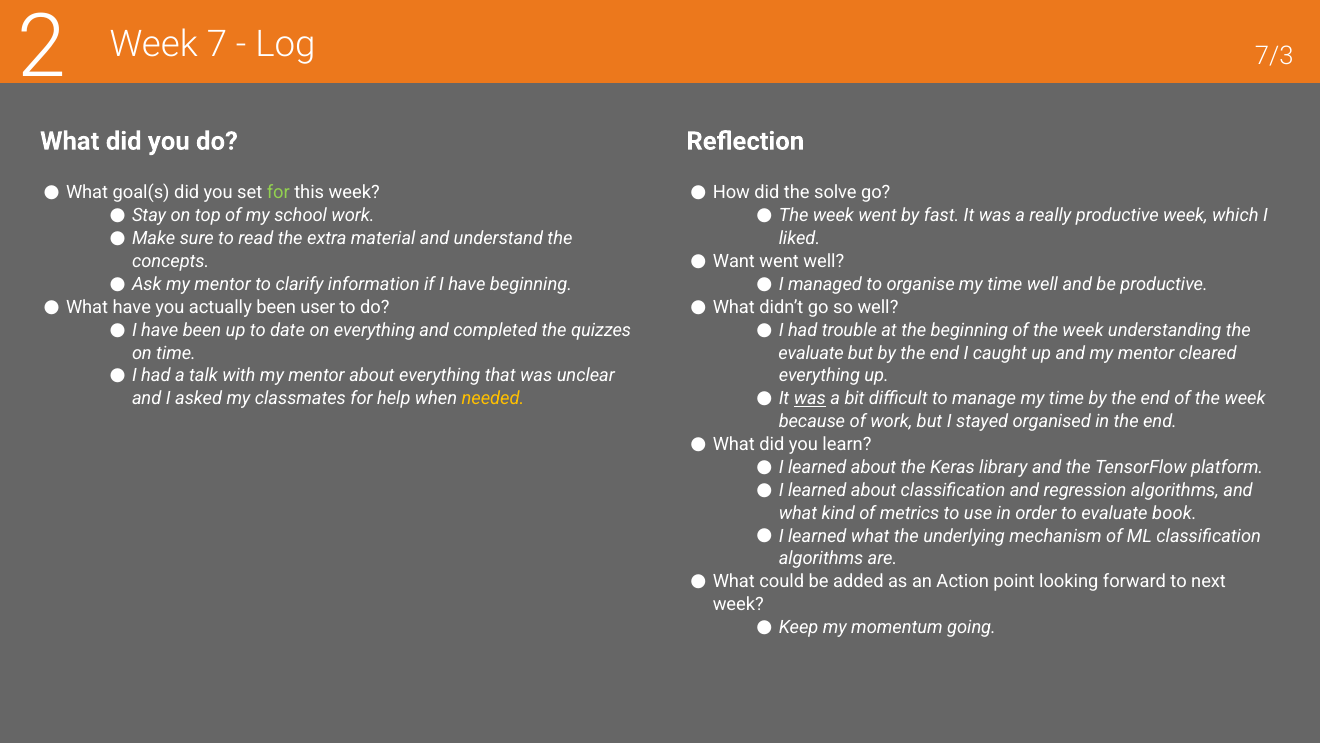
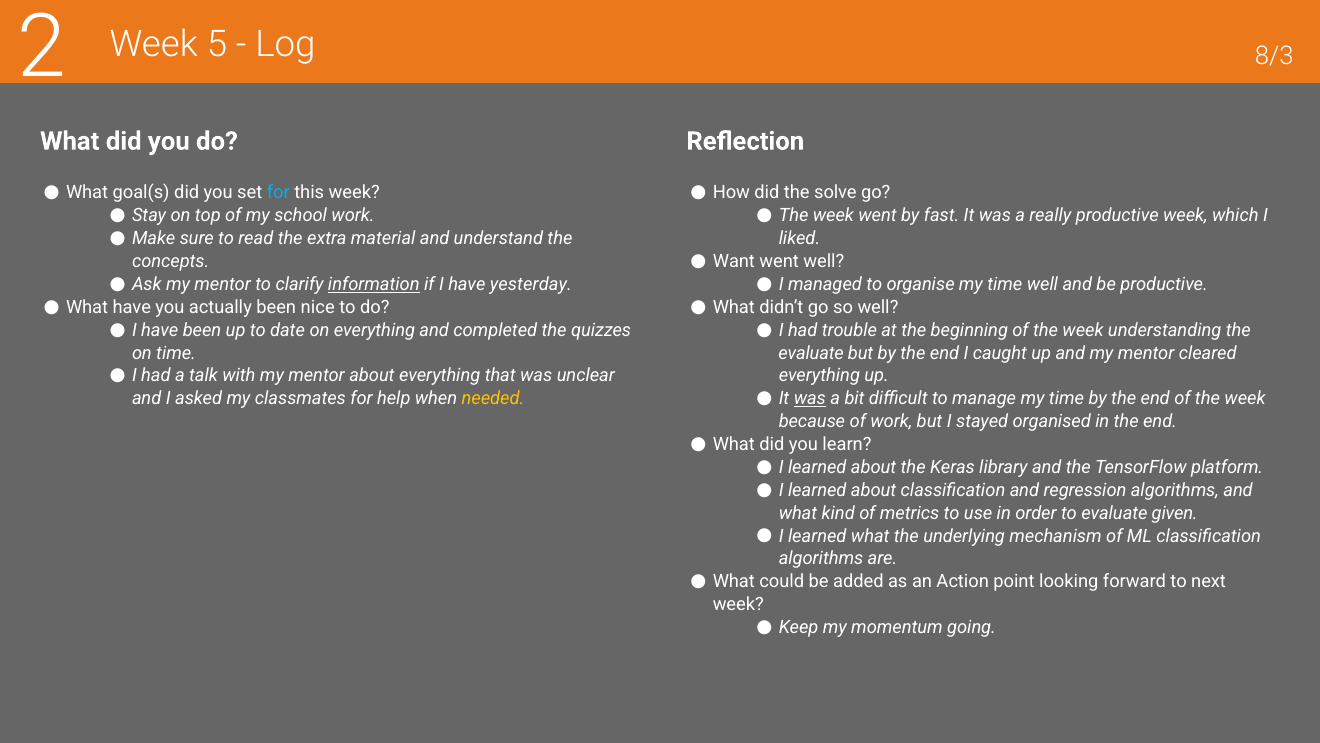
7: 7 -> 5 (217, 44)
7/3: 7/3 -> 8/3 (1274, 56)
for colour: light green -> light blue (278, 193)
information underline: none -> present (374, 284)
have beginning: beginning -> yesterday (531, 284)
user: user -> nice (318, 307)
book: book -> given (1175, 513)
